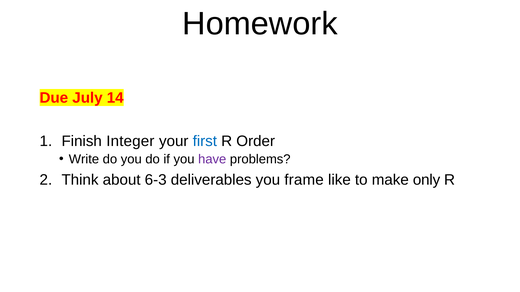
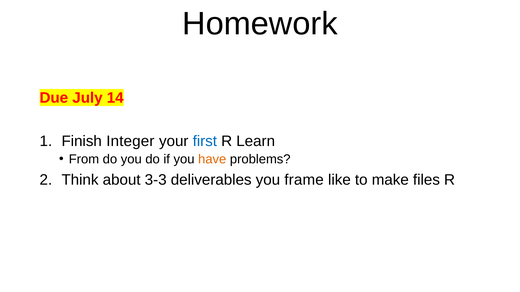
Order: Order -> Learn (256, 141)
Write: Write -> From (84, 159)
have colour: purple -> orange (212, 159)
6-3: 6-3 -> 3-3 (156, 180)
only: only -> files (426, 180)
